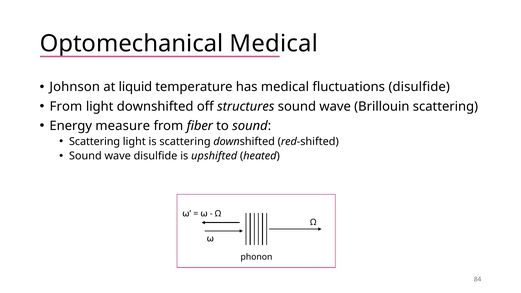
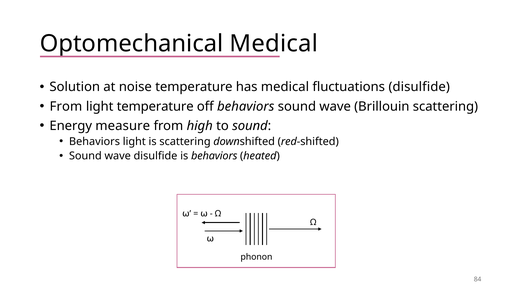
Johnson: Johnson -> Solution (75, 87)
liquid: liquid -> noise (135, 87)
light downshifted: downshifted -> temperature (155, 106)
off structures: structures -> behaviors (246, 106)
fiber: fiber -> high (200, 126)
Scattering: Scattering -> Behaviors (94, 142)
is upshifted: upshifted -> behaviors (214, 156)
